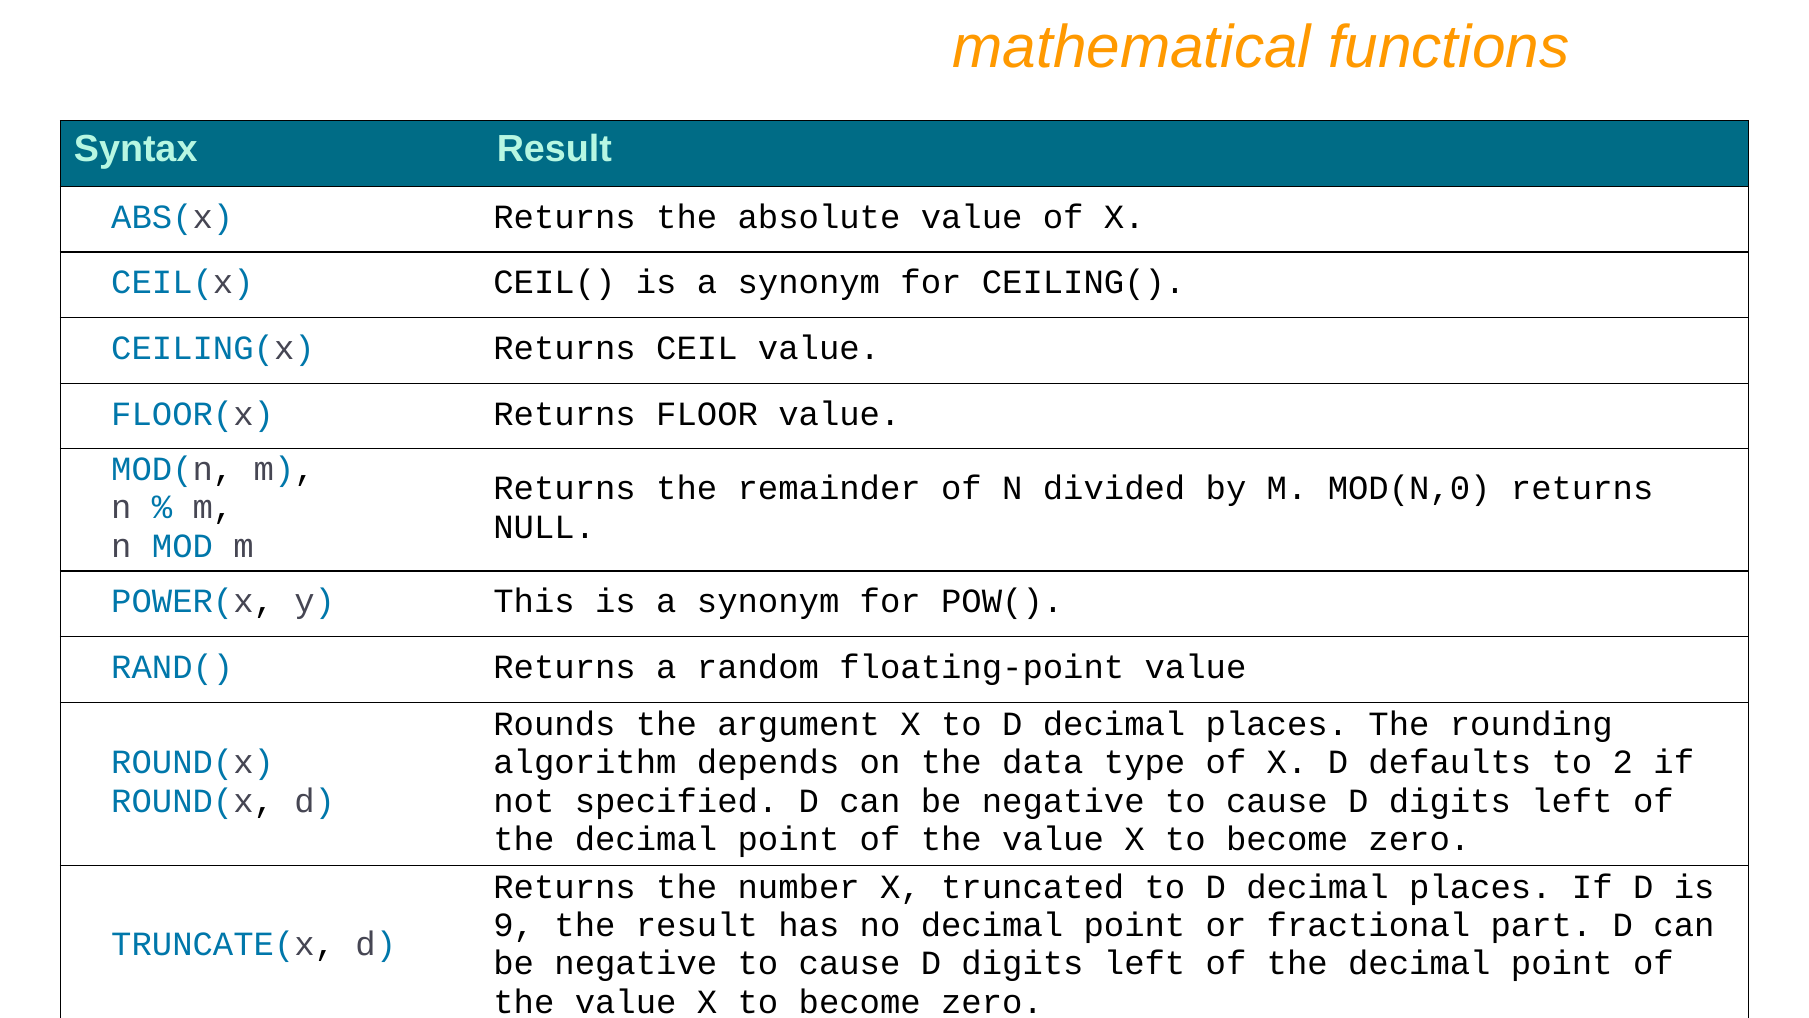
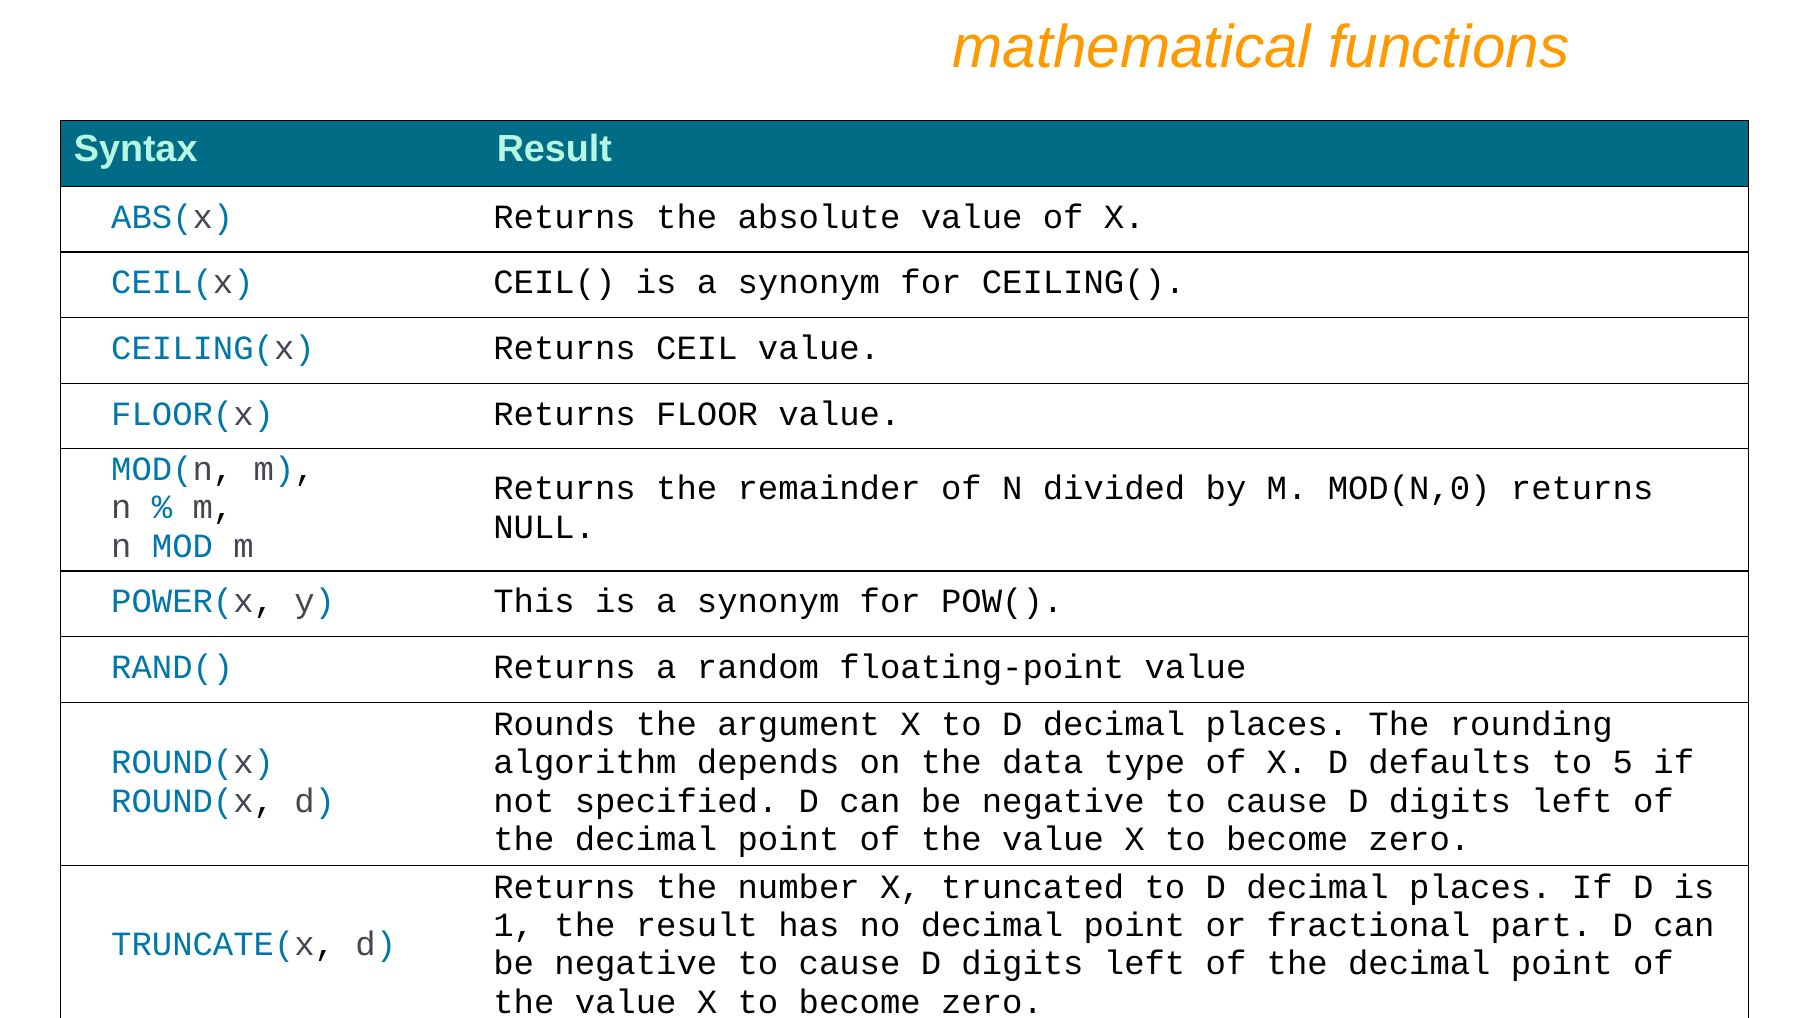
2: 2 -> 5 (1623, 762)
9: 9 -> 1 (514, 925)
